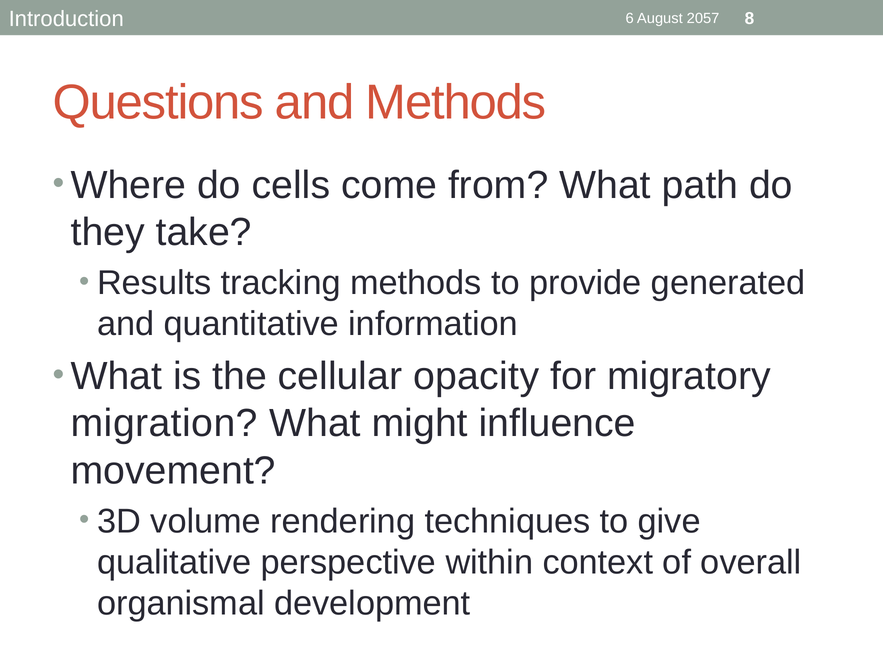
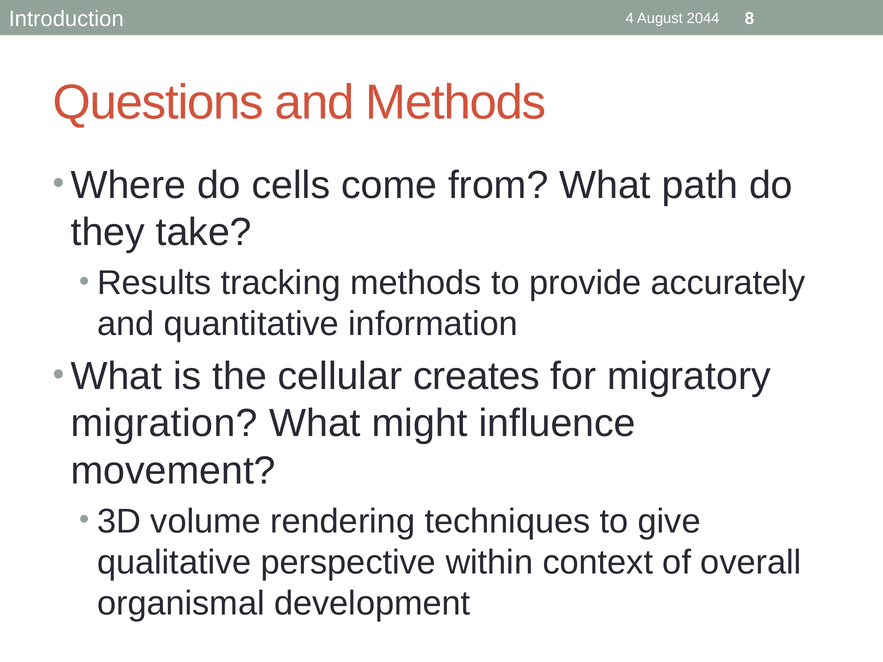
6: 6 -> 4 (630, 19)
2057: 2057 -> 2044 (703, 19)
generated: generated -> accurately (728, 283)
opacity: opacity -> creates (476, 377)
